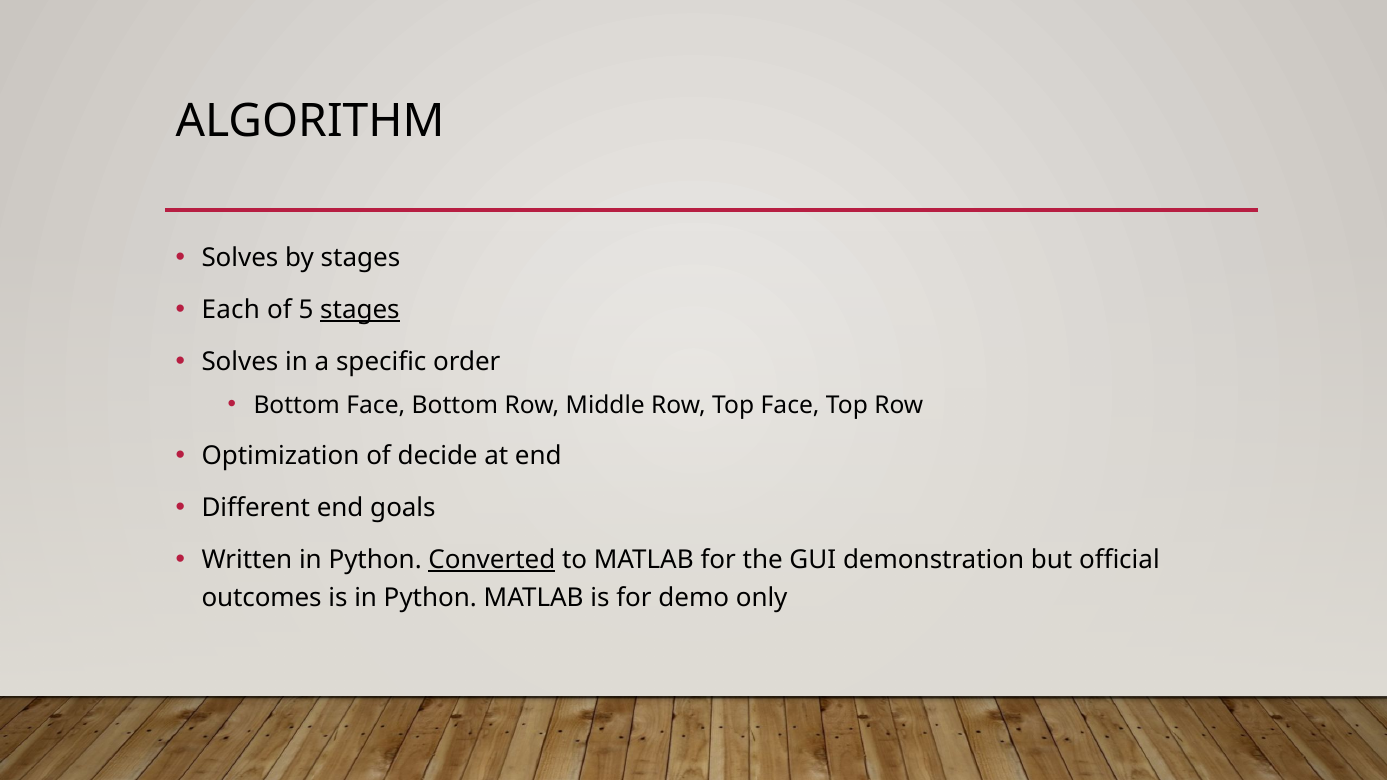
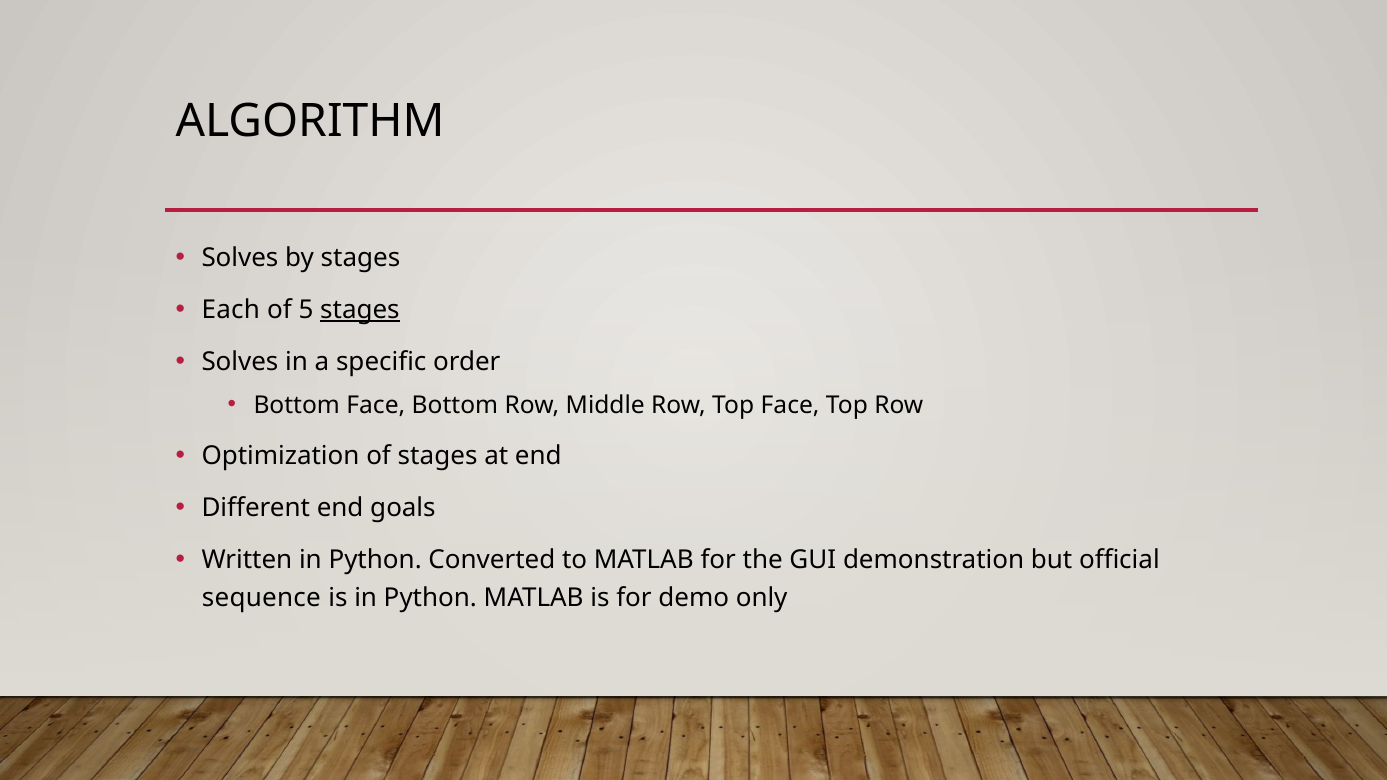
of decide: decide -> stages (438, 456)
Converted underline: present -> none (492, 560)
outcomes: outcomes -> sequence (261, 598)
